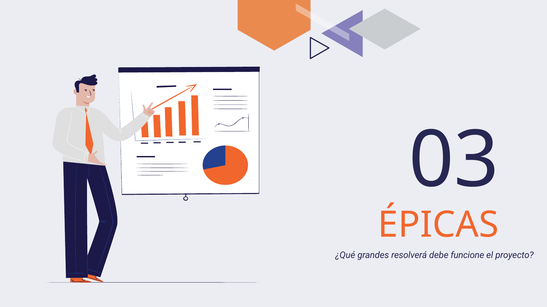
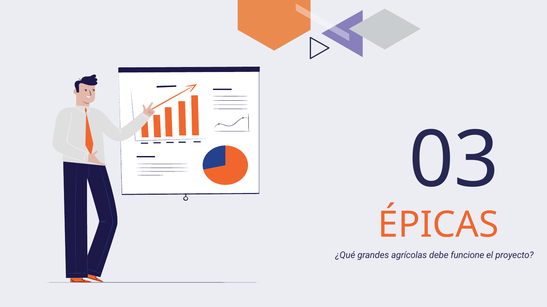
resolverá: resolverá -> agrícolas (409, 256)
